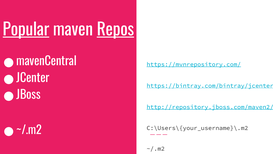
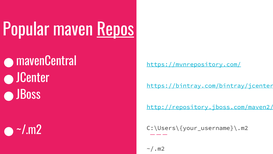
Popular underline: present -> none (26, 30)
